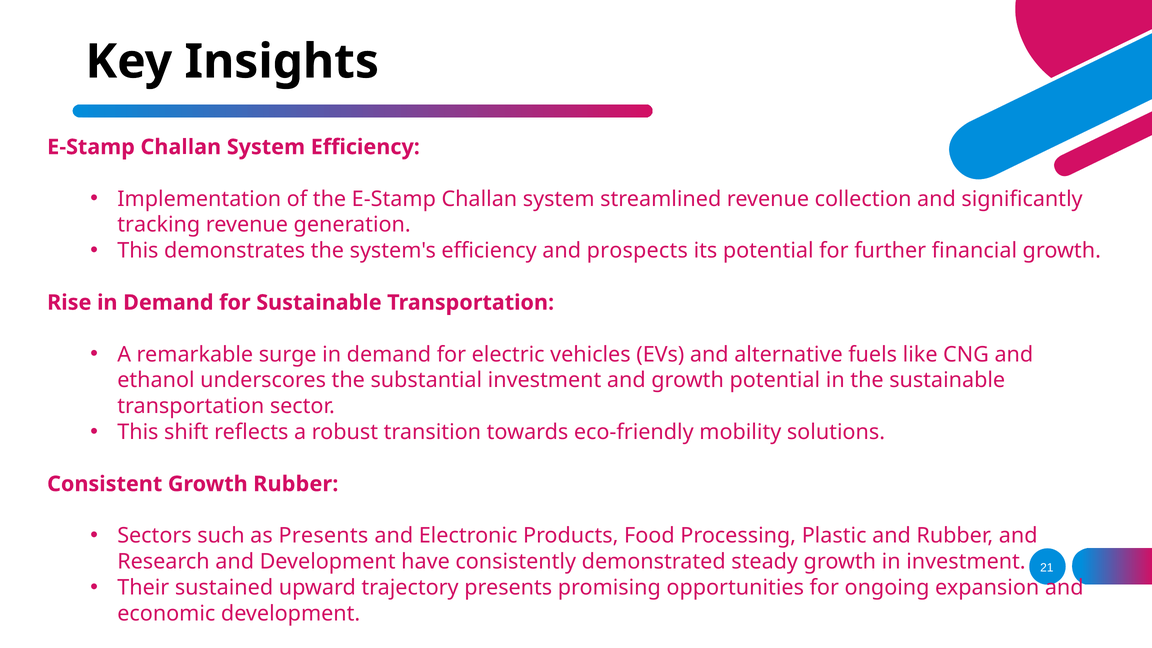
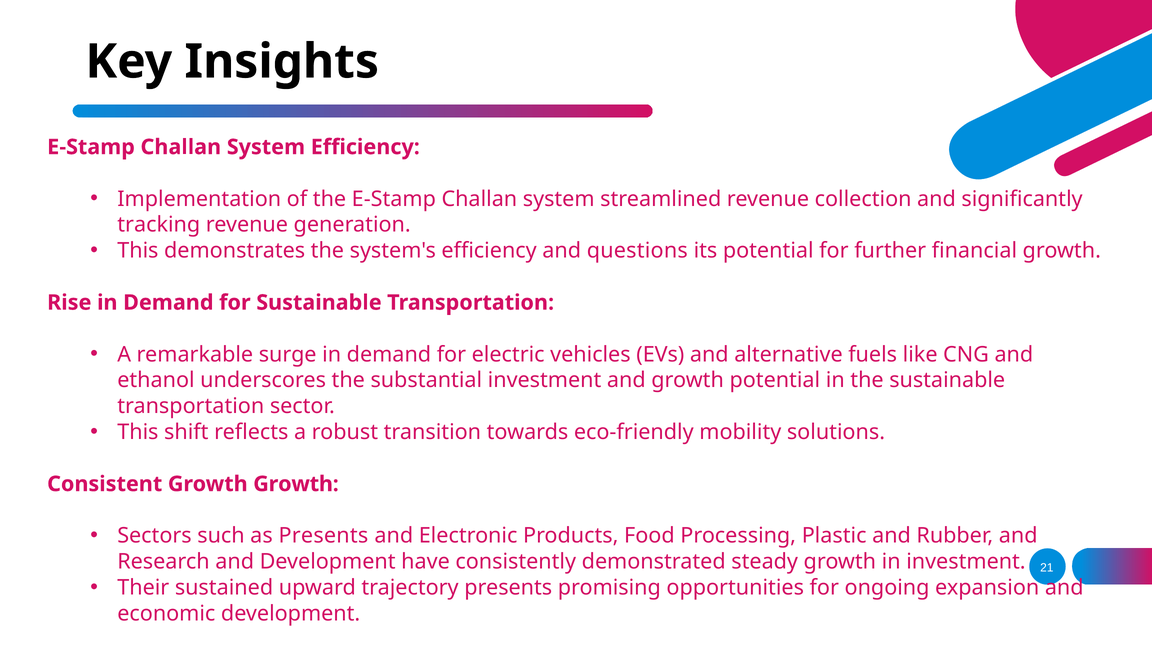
prospects: prospects -> questions (637, 251)
Growth Rubber: Rubber -> Growth (296, 484)
